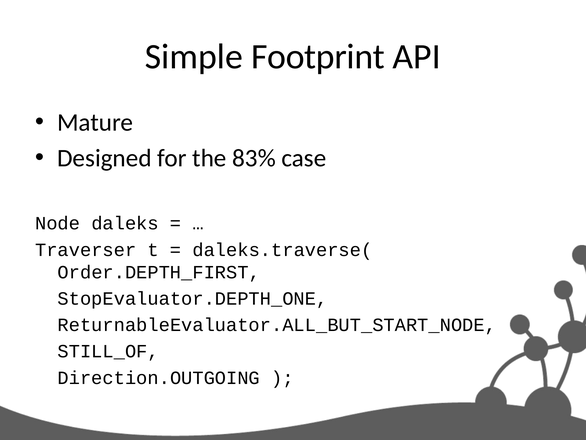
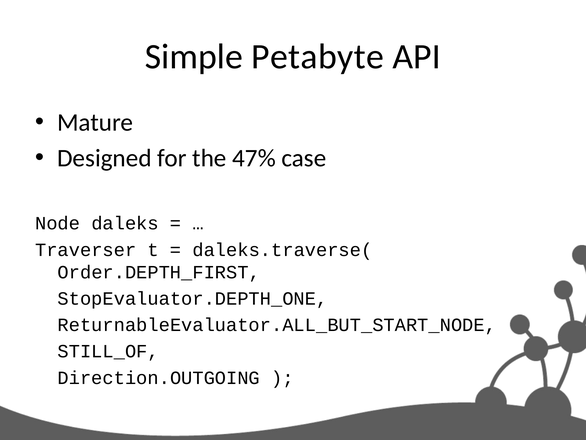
Footprint: Footprint -> Petabyte (318, 57)
83%: 83% -> 47% (254, 158)
